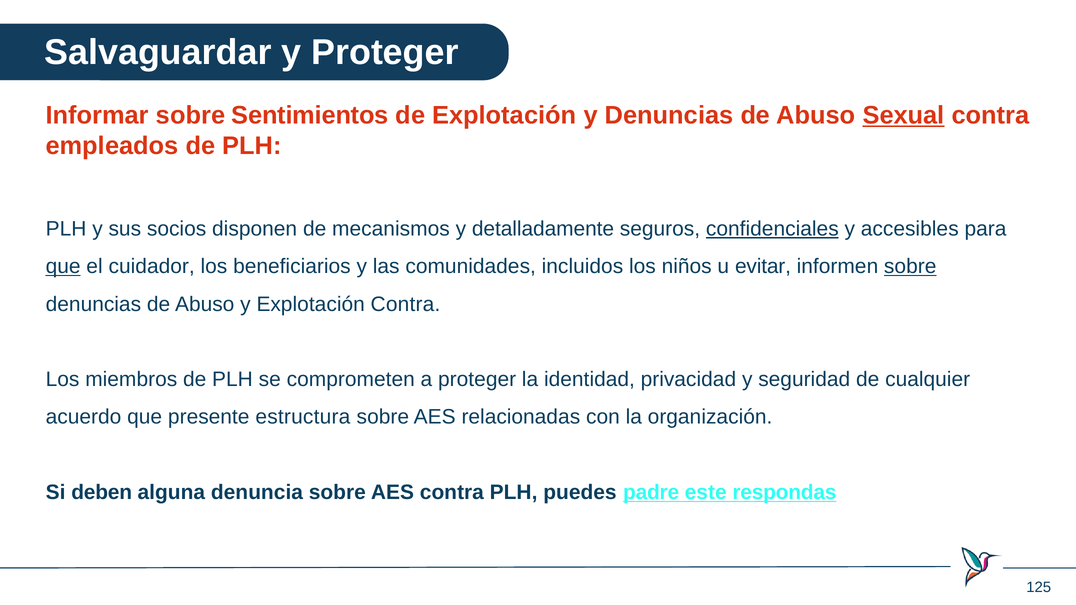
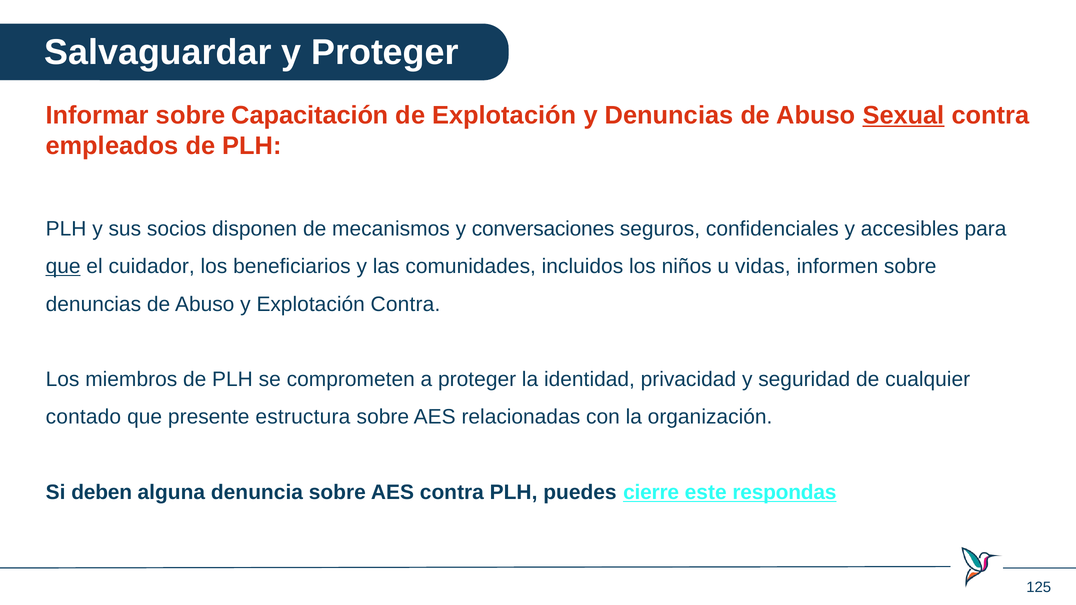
Sentimientos: Sentimientos -> Capacitación (310, 115)
detalladamente: detalladamente -> conversaciones (543, 229)
confidenciales underline: present -> none (772, 229)
evitar: evitar -> vidas (763, 267)
sobre underline: present -> none (910, 267)
acuerdo: acuerdo -> contado (83, 417)
padre: padre -> cierre (651, 493)
